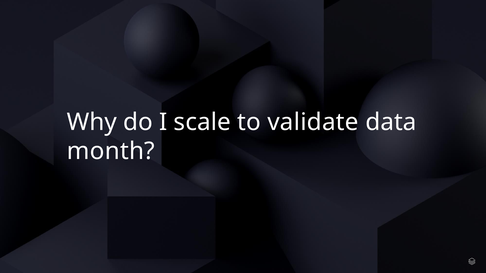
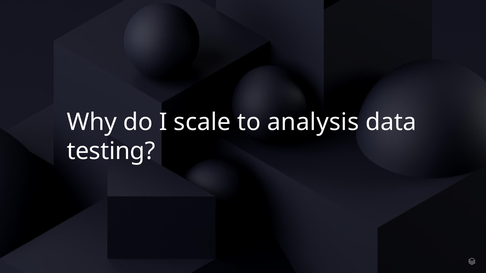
validate: validate -> analysis (313, 122)
month: month -> testing (111, 151)
